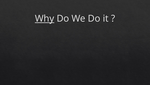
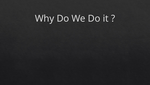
Why underline: present -> none (45, 18)
